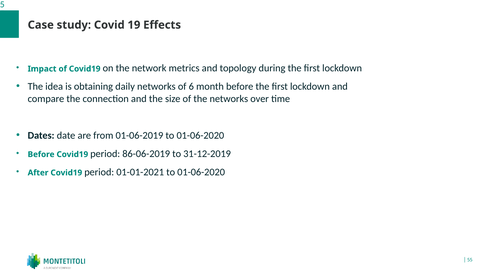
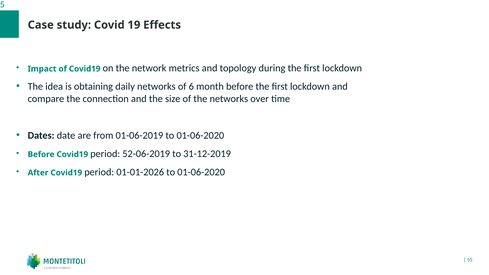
86-06-2019: 86-06-2019 -> 52-06-2019 (146, 154)
01-01-2021: 01-01-2021 -> 01-01-2026 (140, 172)
